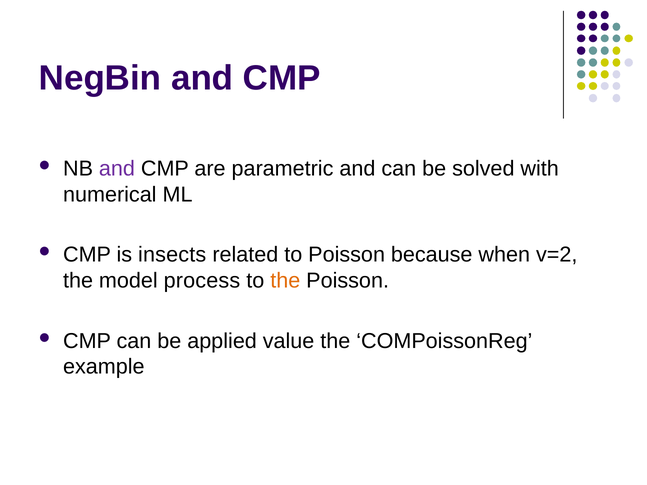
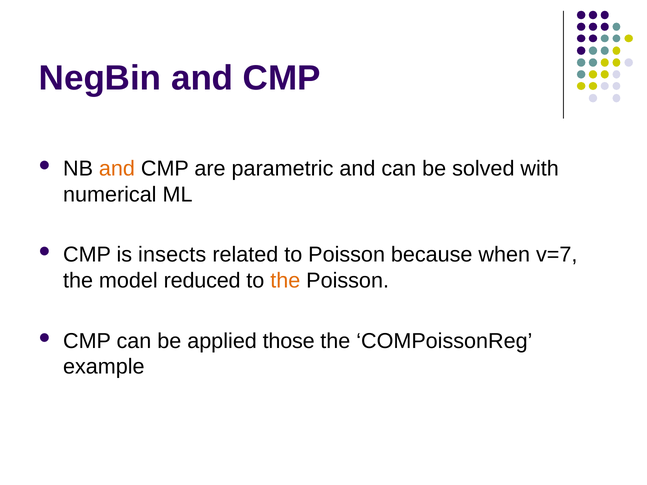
and colour: purple -> orange (117, 169)
v=2: v=2 -> v=7 (557, 255)
process: process -> reduced (202, 281)
value: value -> those (289, 341)
